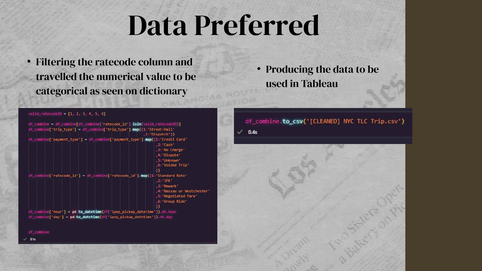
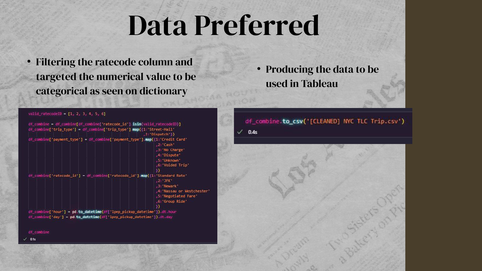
travelled: travelled -> targeted (56, 77)
